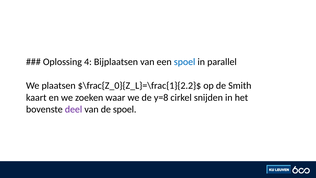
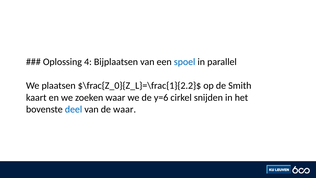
y=8: y=8 -> y=6 (161, 97)
deel colour: purple -> blue (74, 109)
de spoel: spoel -> waar (125, 109)
